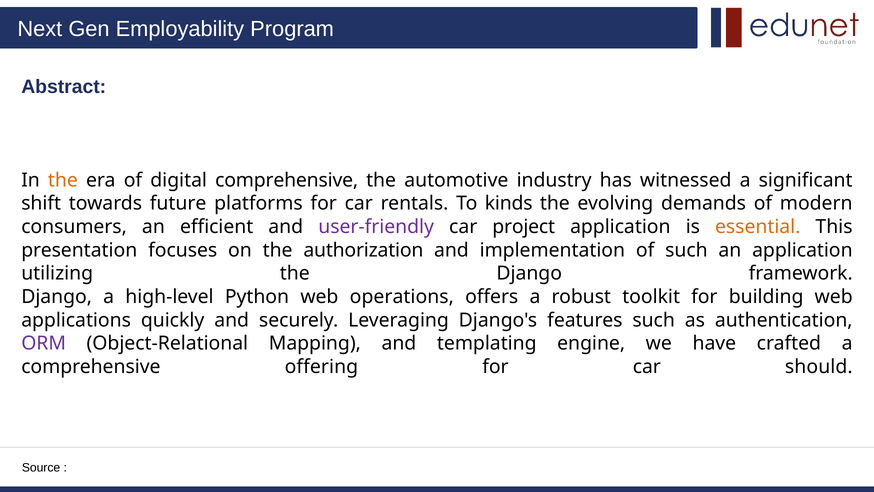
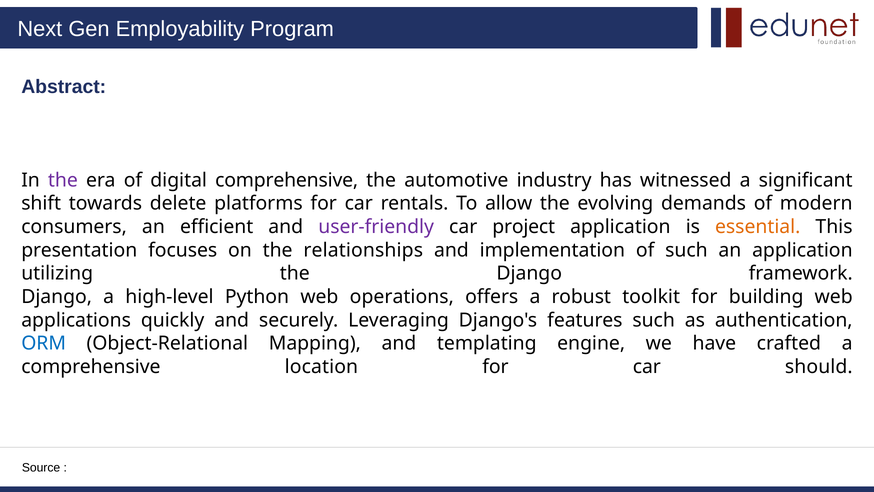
the colour: orange -> purple (63, 180)
future: future -> delete (178, 203)
kinds: kinds -> allow (509, 203)
authorization: authorization -> relationships (363, 250)
ORM colour: purple -> blue (44, 343)
offering: offering -> location (321, 366)
